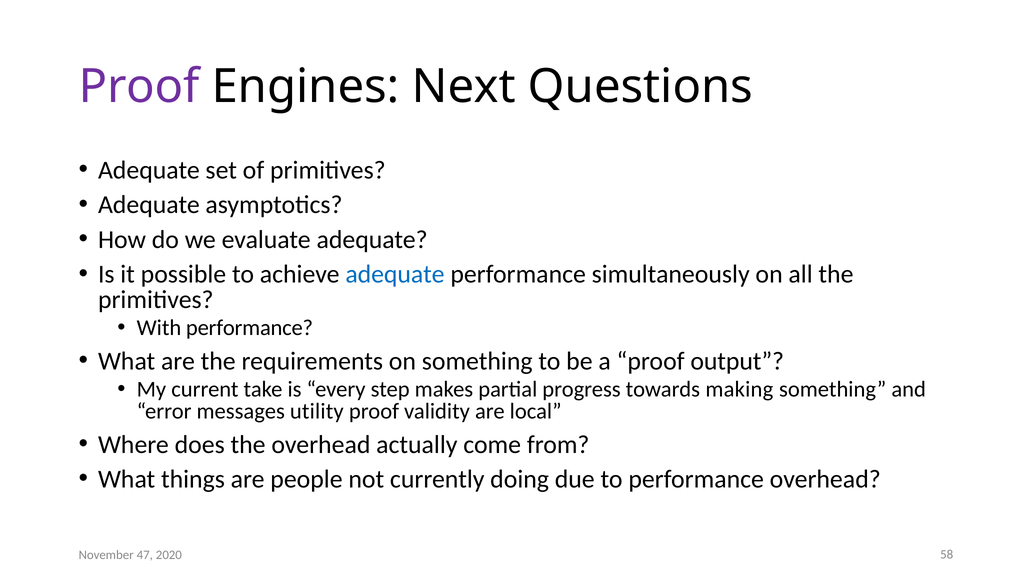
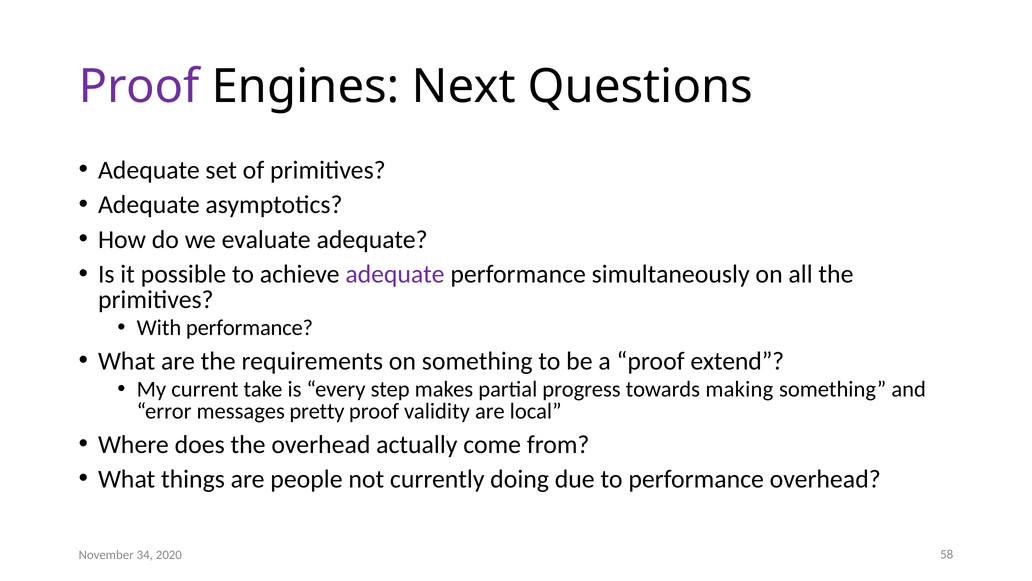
adequate colour: blue -> purple (395, 274)
output: output -> extend (737, 361)
utility: utility -> pretty (317, 411)
47: 47 -> 34 (145, 554)
